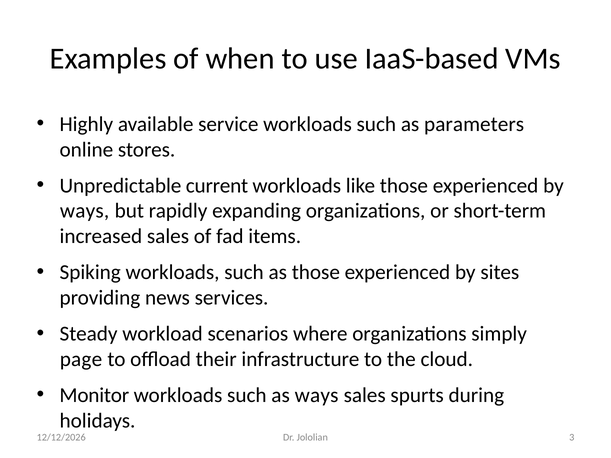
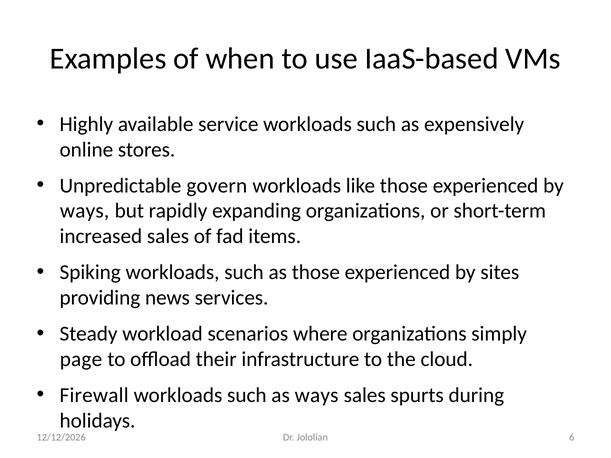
parameters: parameters -> expensively (474, 124)
current: current -> govern (217, 186)
Monitor: Monitor -> Firewall (94, 395)
3: 3 -> 6 (572, 438)
